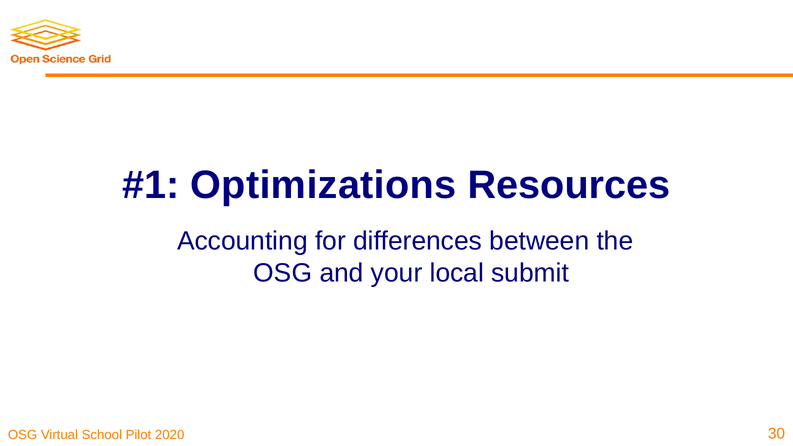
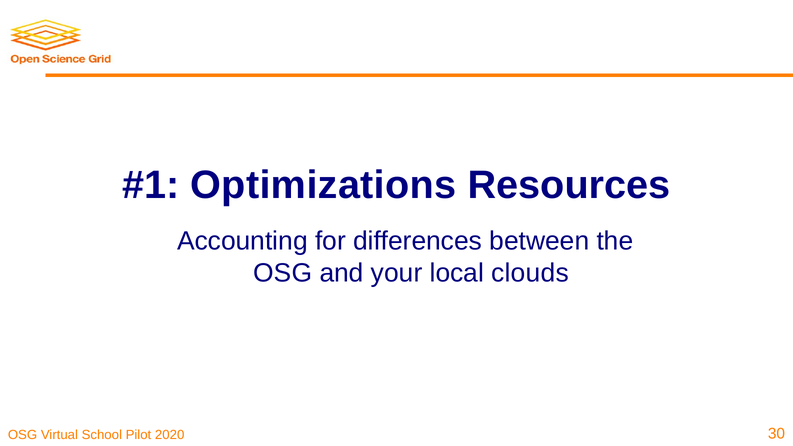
submit: submit -> clouds (530, 273)
